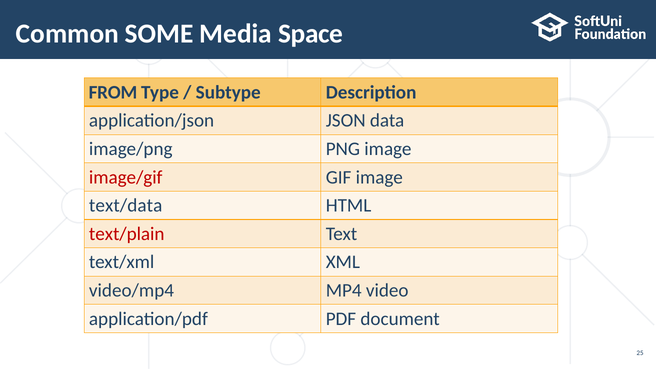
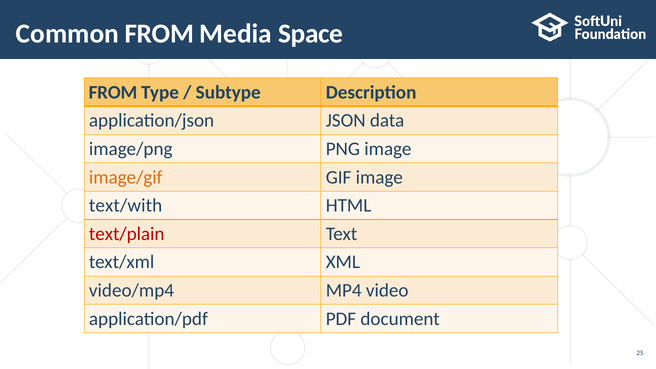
Common SOME: SOME -> FROM (159, 34)
image/gif colour: red -> orange (126, 177)
text/data: text/data -> text/with (126, 206)
